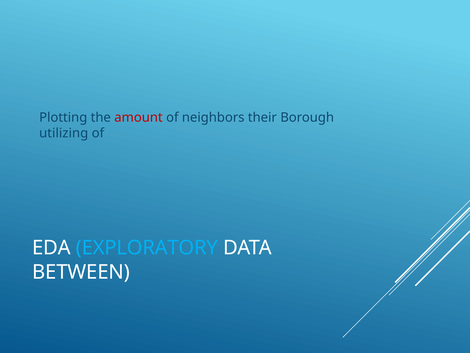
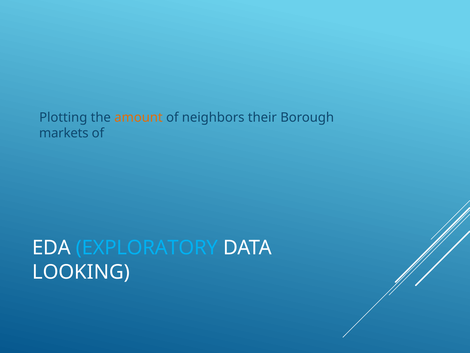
amount colour: red -> orange (138, 117)
utilizing: utilizing -> markets (64, 133)
BETWEEN: BETWEEN -> LOOKING (81, 272)
